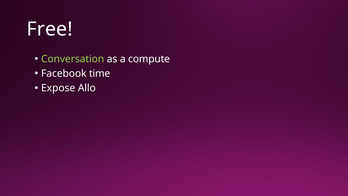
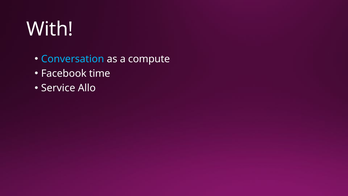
Free: Free -> With (50, 29)
Conversation colour: light green -> light blue (73, 59)
Expose: Expose -> Service (58, 88)
